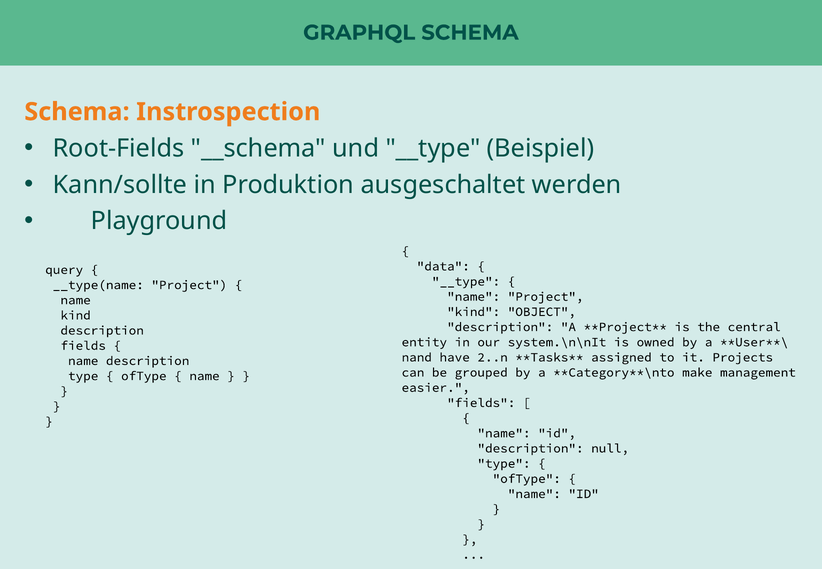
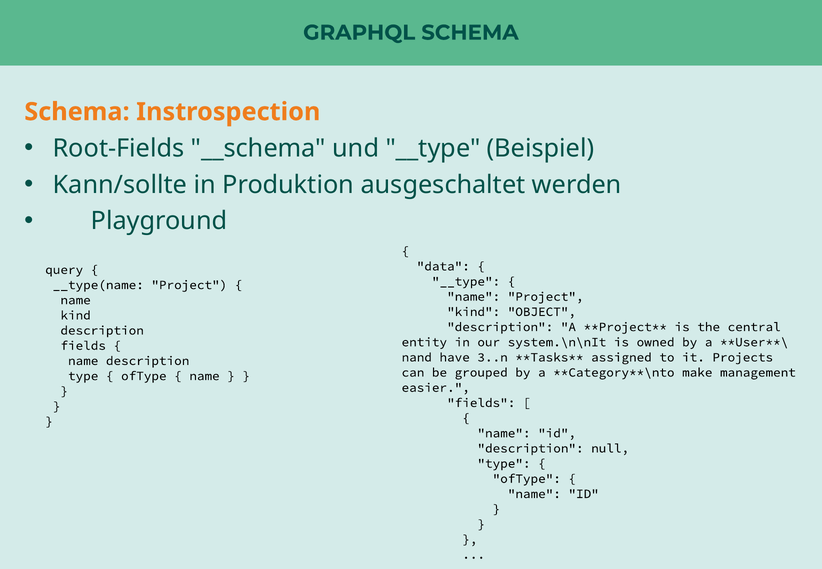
2..n: 2..n -> 3..n (493, 357)
